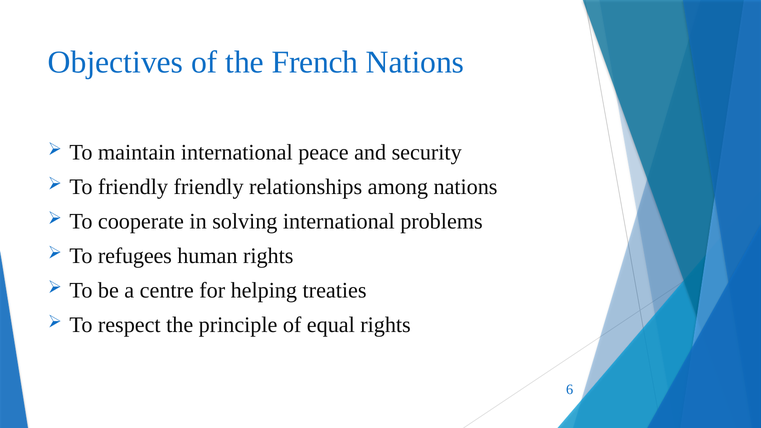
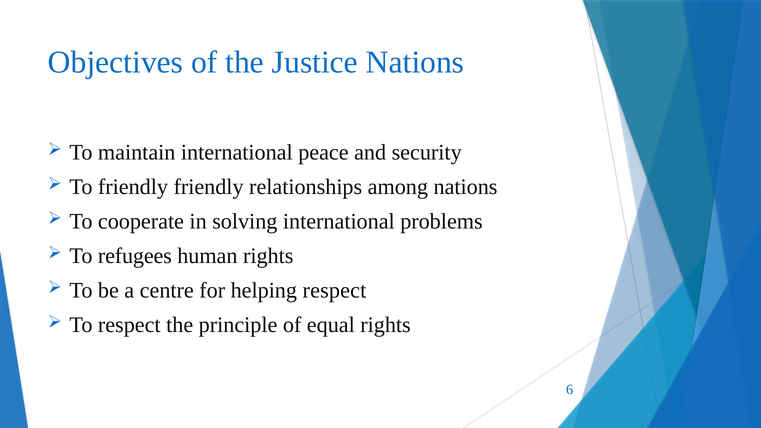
French: French -> Justice (315, 62)
helping treaties: treaties -> respect (334, 291)
